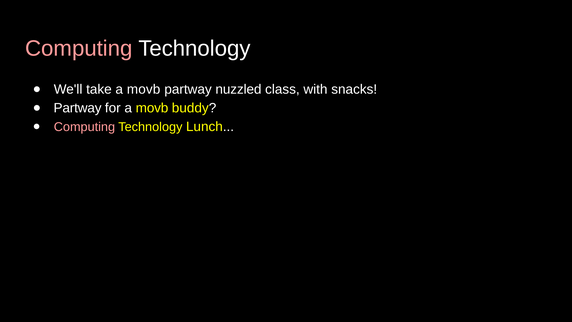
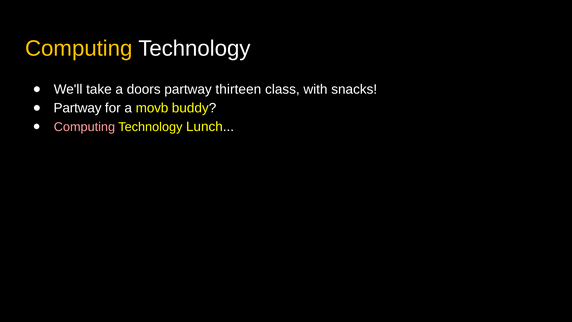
Computing colour: pink -> yellow (79, 48)
take a movb: movb -> doors (144, 89)
nuzzled: nuzzled -> thirteen (238, 89)
